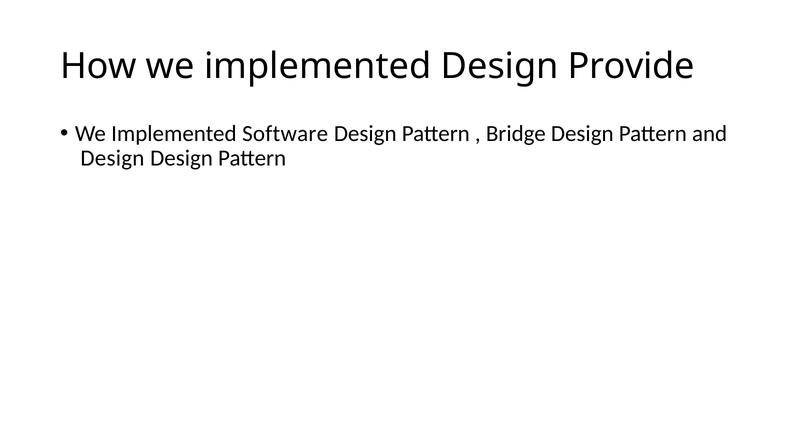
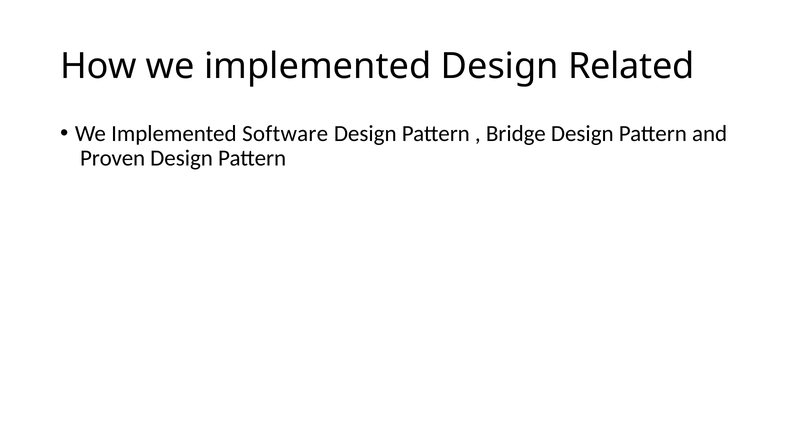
Provide: Provide -> Related (631, 66)
Design: Design -> Proven (113, 158)
